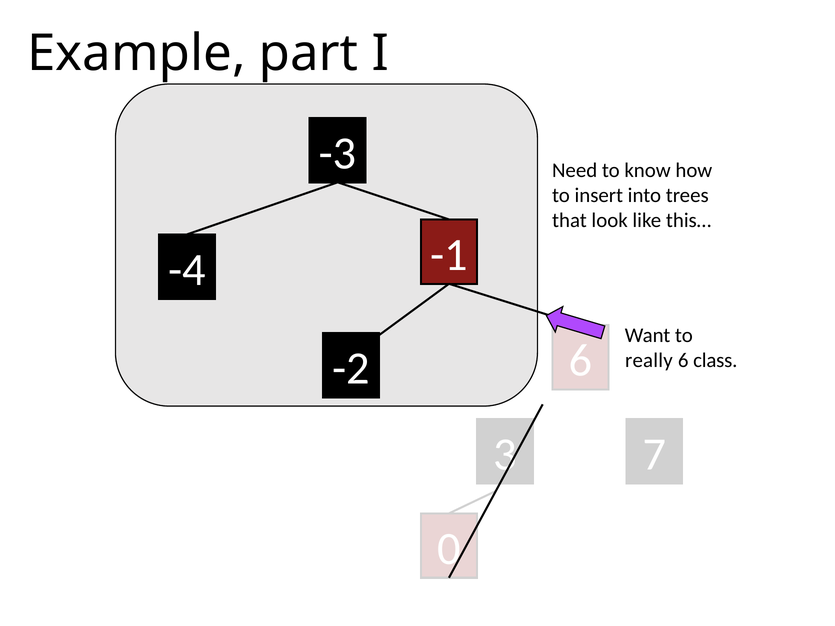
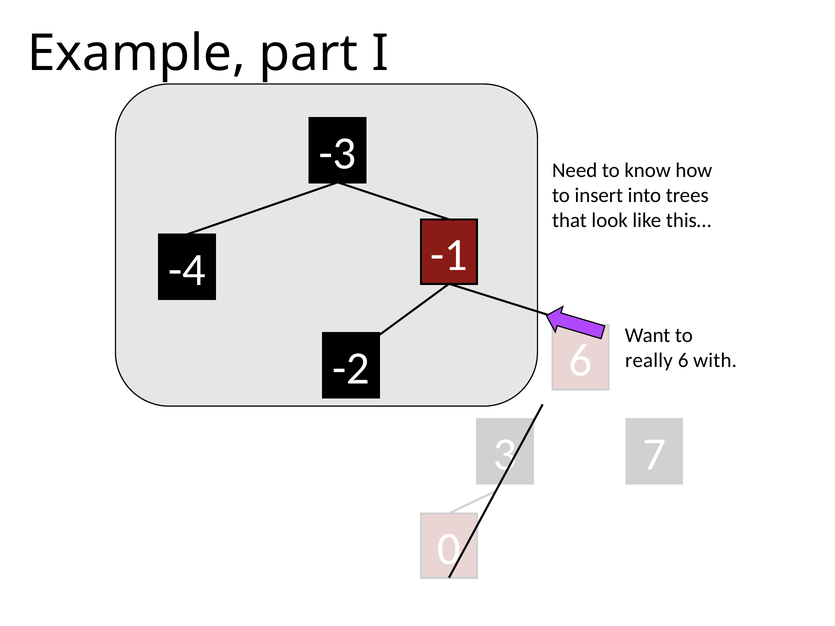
class: class -> with (715, 360)
